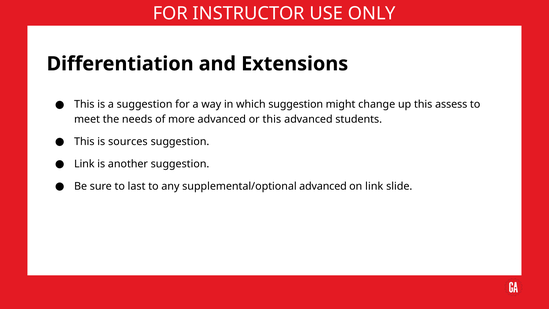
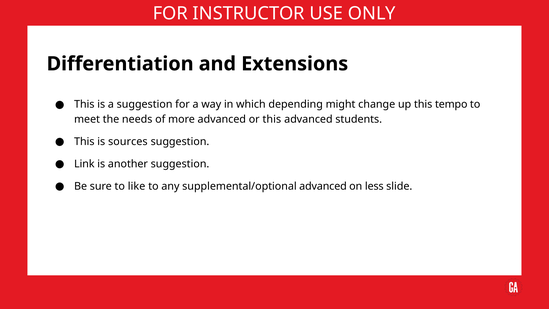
which suggestion: suggestion -> depending (296, 104)
assess: assess -> tempo (451, 104)
last: last -> like (137, 186)
on link: link -> less (374, 186)
